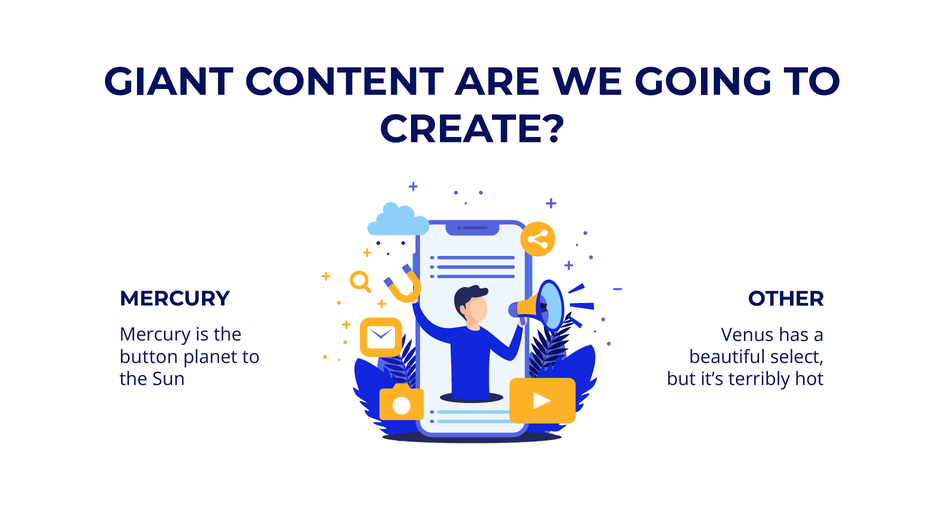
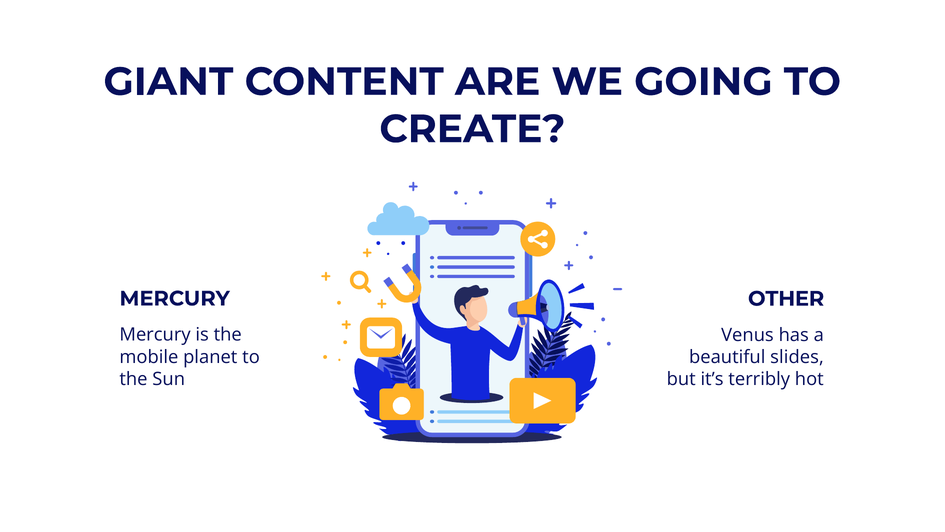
button: button -> mobile (149, 357)
select: select -> slides (797, 357)
